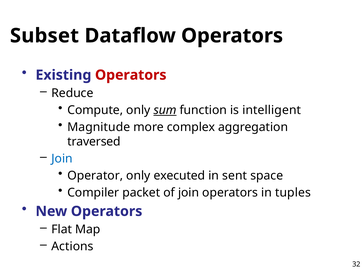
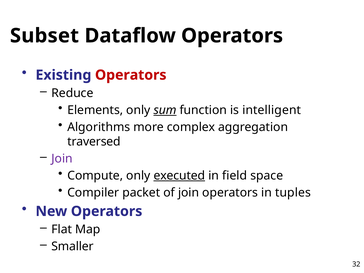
Compute: Compute -> Elements (95, 110)
Magnitude: Magnitude -> Algorithms (99, 127)
Join colour: blue -> purple (62, 159)
Operator: Operator -> Compute (95, 176)
executed underline: none -> present (179, 176)
sent: sent -> field (235, 176)
Actions: Actions -> Smaller (73, 246)
